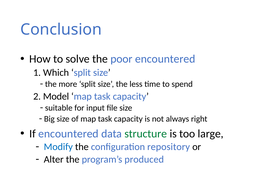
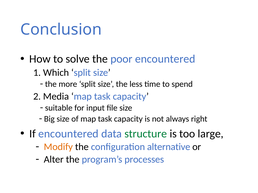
Model: Model -> Media (56, 97)
Modify colour: blue -> orange (58, 147)
repository: repository -> alternative (169, 147)
produced: produced -> processes (144, 160)
